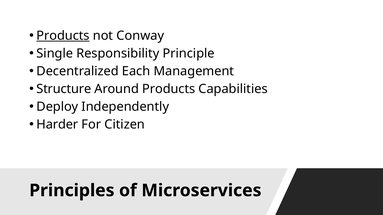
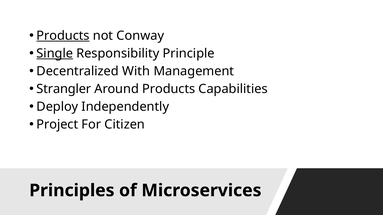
Single underline: none -> present (55, 53)
Each: Each -> With (136, 71)
Structure: Structure -> Strangler (64, 89)
Harder: Harder -> Project (57, 125)
